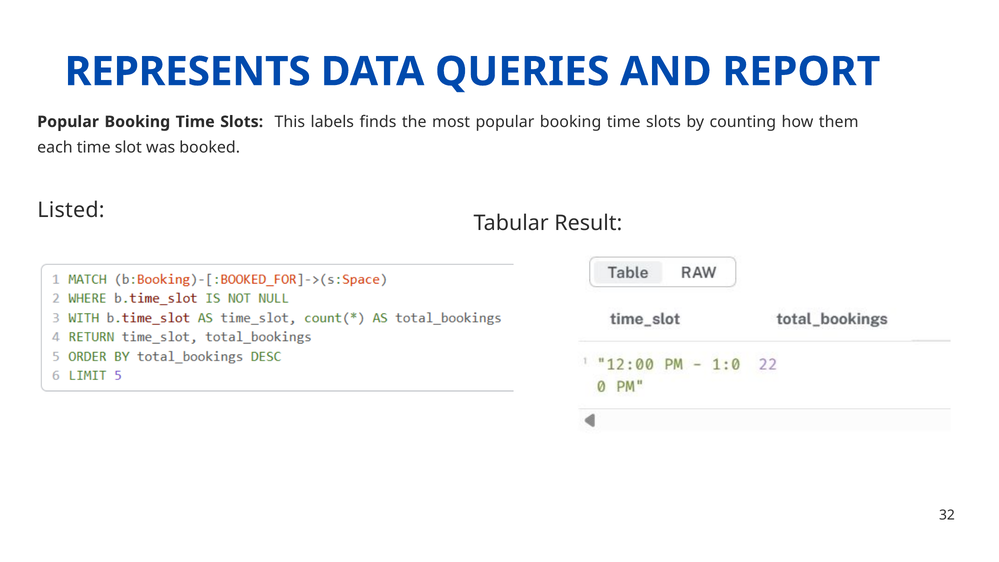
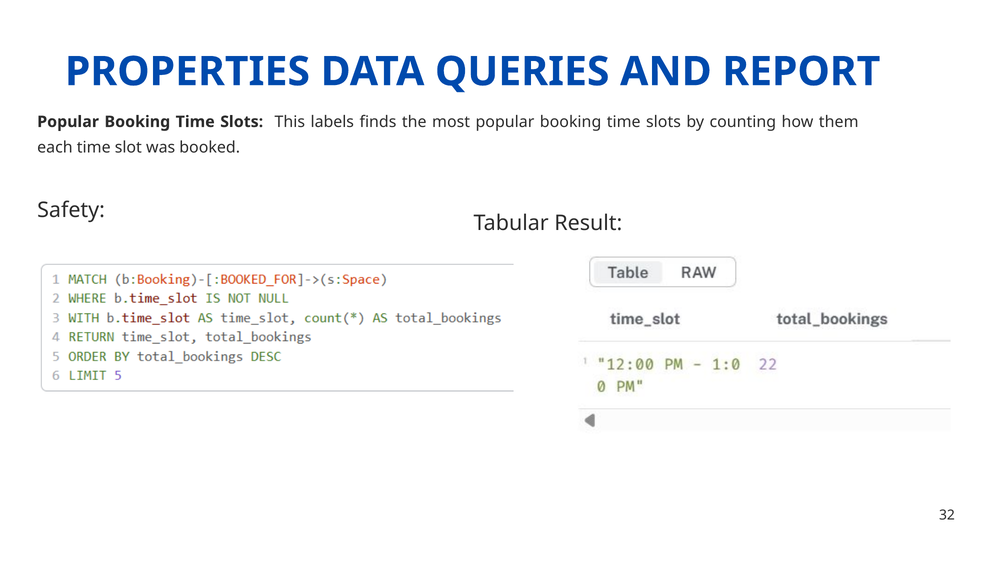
REPRESENTS: REPRESENTS -> PROPERTIES (187, 72)
Listed: Listed -> Safety (71, 210)
